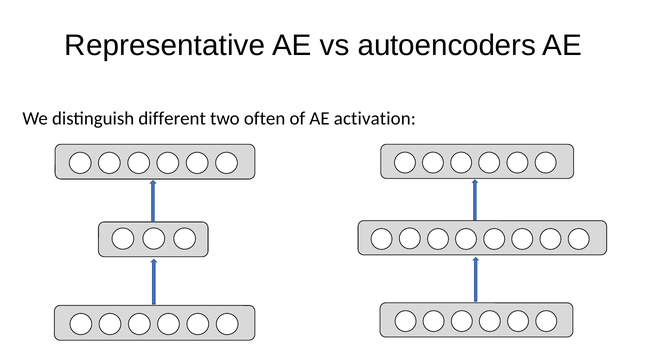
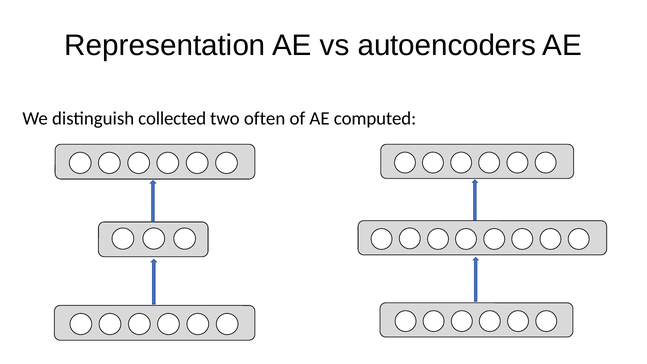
Representative: Representative -> Representation (165, 45)
different: different -> collected (172, 119)
activation: activation -> computed (375, 119)
